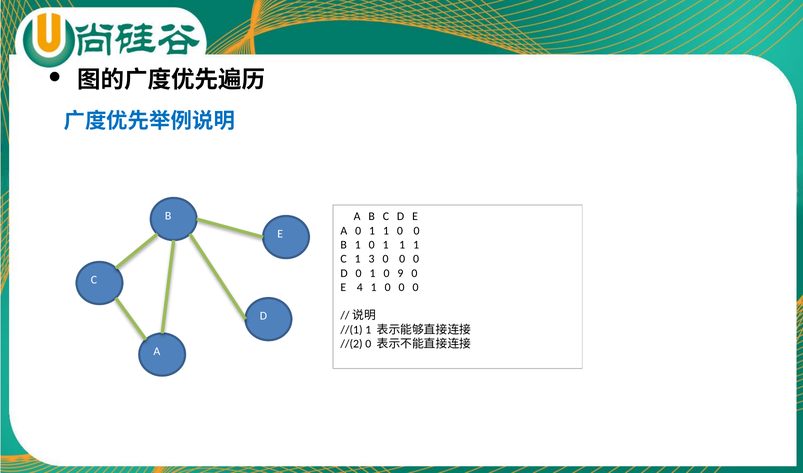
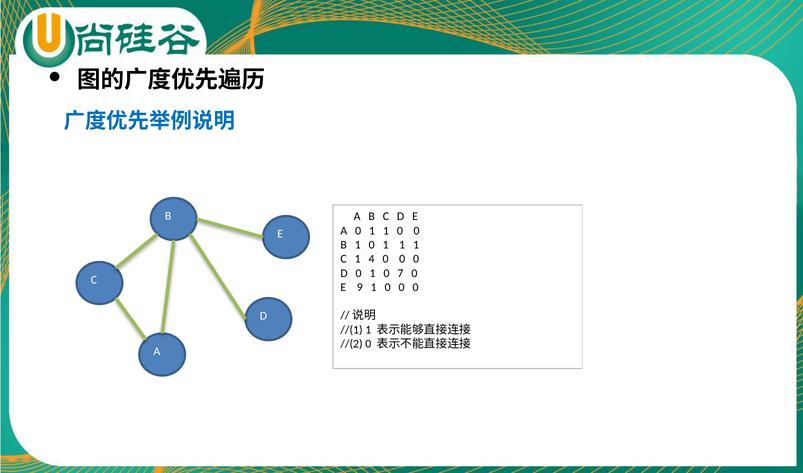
3: 3 -> 4 (372, 259)
9: 9 -> 7 (400, 273)
4: 4 -> 9 (360, 287)
